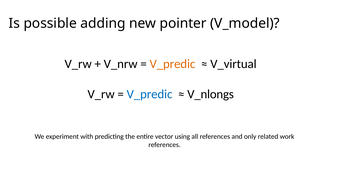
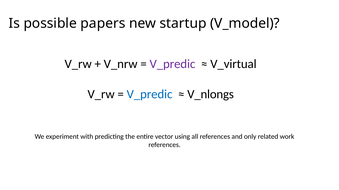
adding: adding -> papers (103, 23)
pointer: pointer -> startup (183, 23)
V_predic colour: orange -> purple (172, 64)
